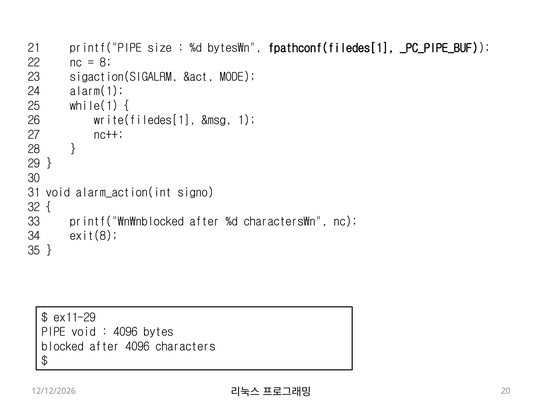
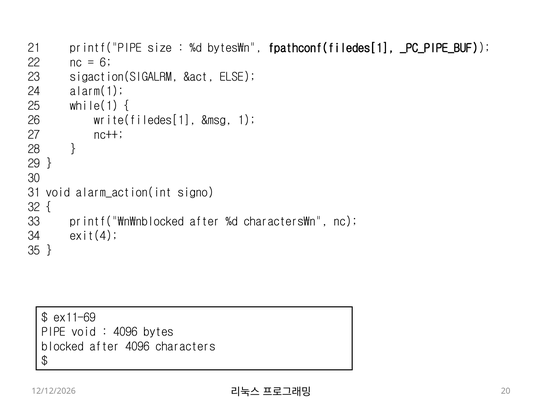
8: 8 -> 6 (106, 62)
MODE: MODE -> ELSE (238, 77)
exit(8: exit(8 -> exit(4 (94, 236)
ex11-29: ex11-29 -> ex11-69 (75, 317)
